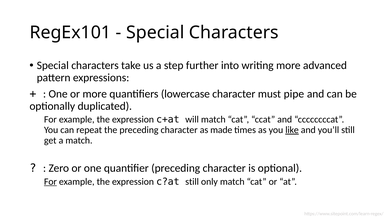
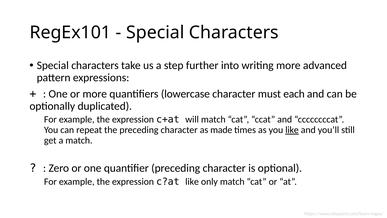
pipe: pipe -> each (294, 94)
For underline: present -> none (50, 181)
c?at still: still -> like (192, 181)
